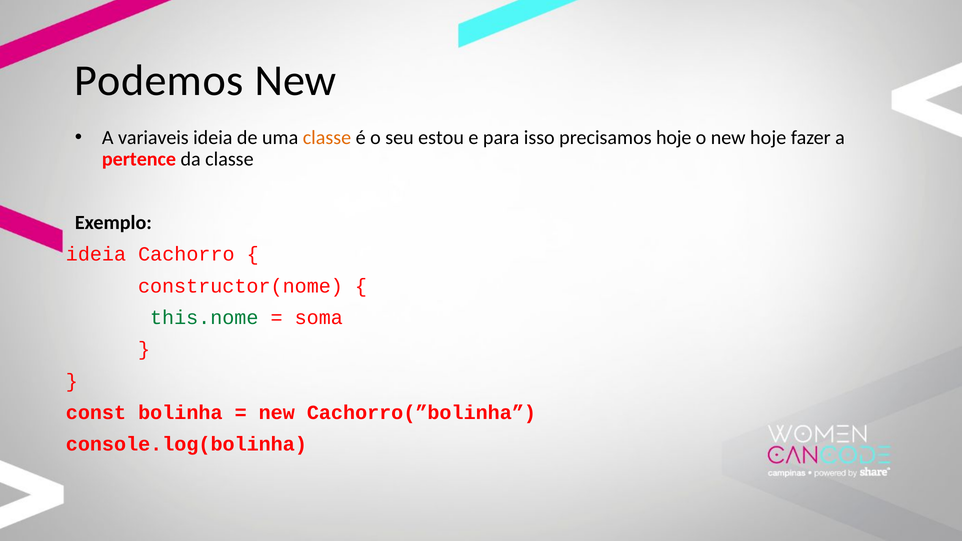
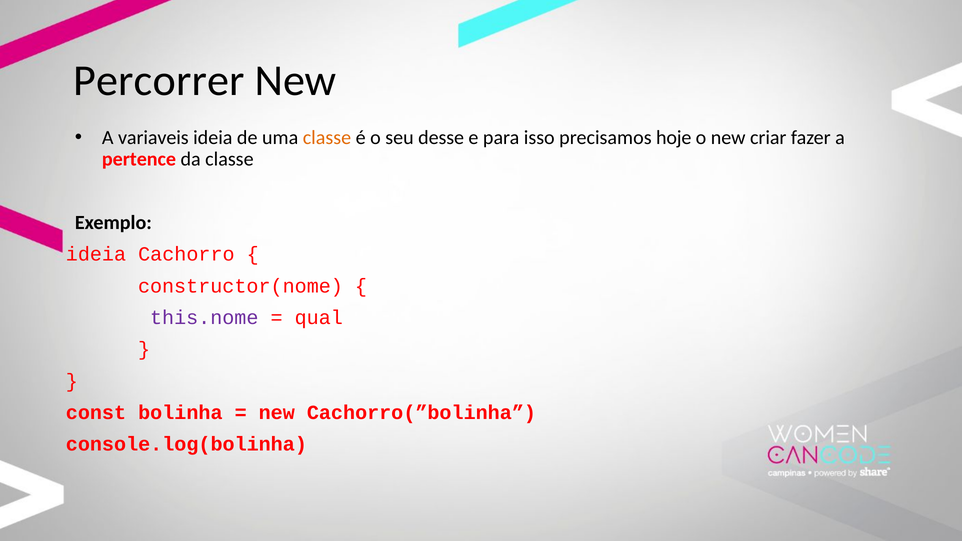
Podemos: Podemos -> Percorrer (159, 81)
estou: estou -> desse (441, 138)
new hoje: hoje -> criar (768, 138)
this.nome colour: green -> purple (204, 318)
soma: soma -> qual (319, 318)
